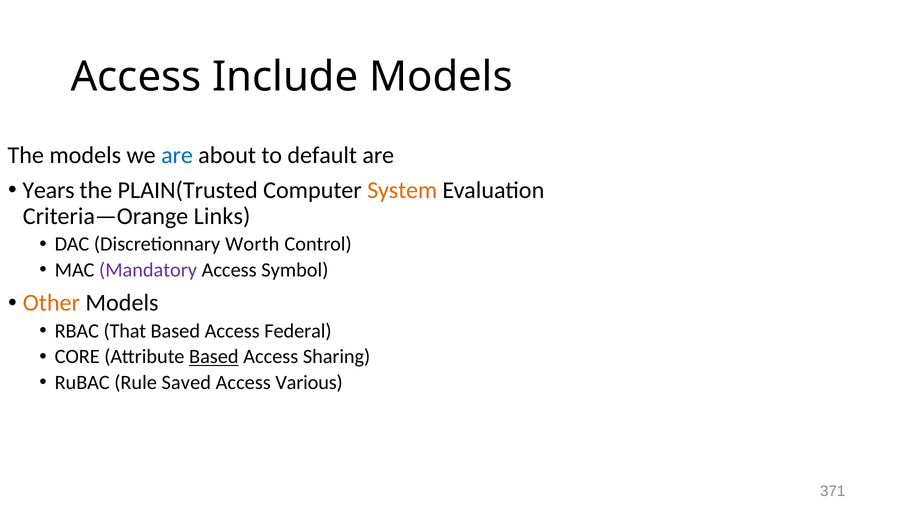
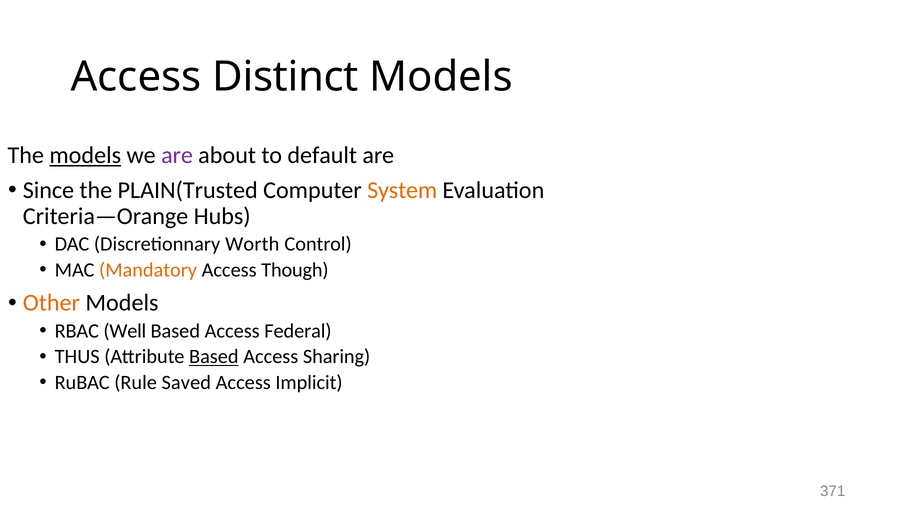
Include: Include -> Distinct (285, 77)
models underline: none -> present (85, 155)
are colour: blue -> purple (177, 155)
Years: Years -> Since (48, 190)
Links: Links -> Hubs (222, 216)
Mandatory colour: purple -> orange (148, 270)
Symbol: Symbol -> Though (295, 270)
That: That -> Well (125, 331)
CORE: CORE -> THUS (77, 357)
Various: Various -> Implicit (309, 383)
